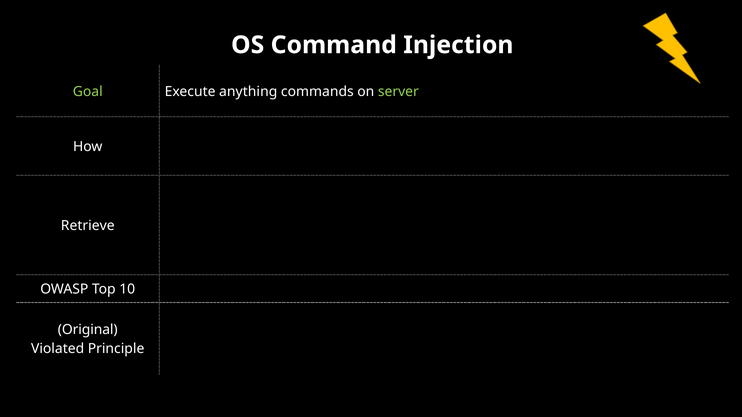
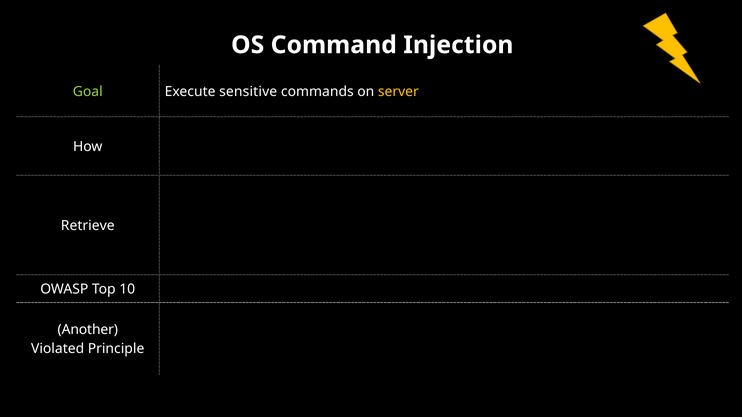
anything: anything -> sensitive (248, 92)
server colour: light green -> yellow (398, 92)
Original: Original -> Another (88, 330)
